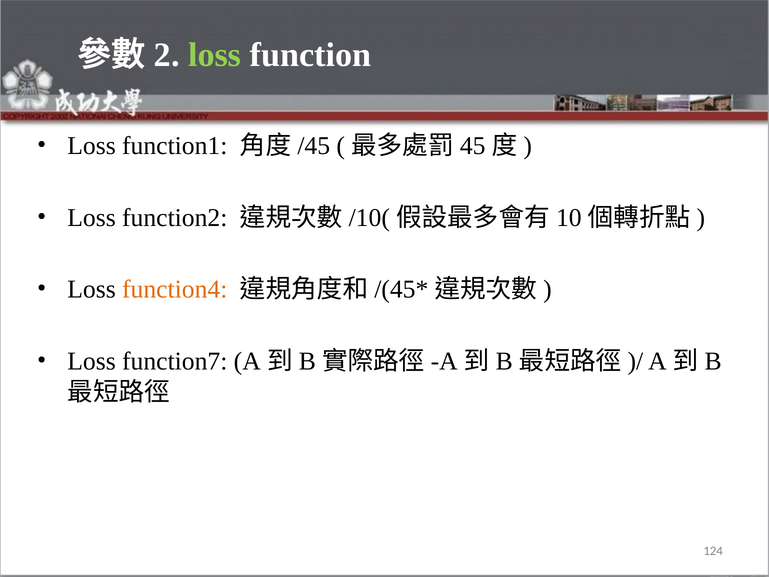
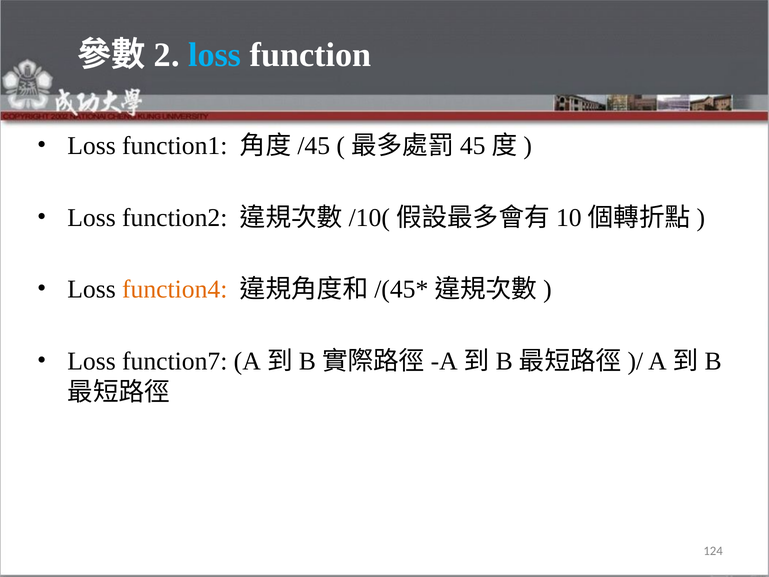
loss colour: light green -> light blue (215, 55)
